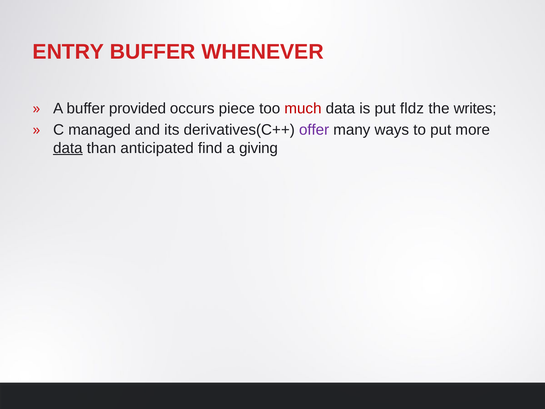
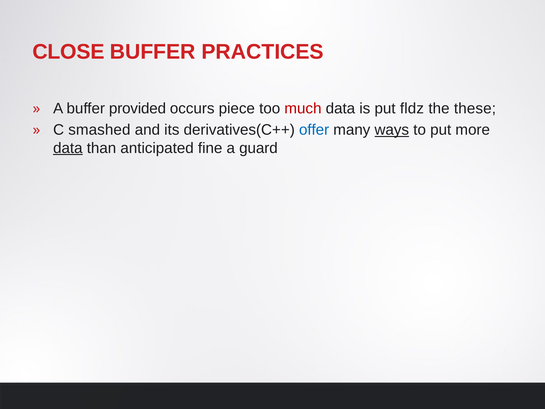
ENTRY: ENTRY -> CLOSE (68, 52)
WHENEVER: WHENEVER -> PRACTICES (263, 52)
writes: writes -> these (475, 109)
managed: managed -> smashed (99, 130)
offer colour: purple -> blue (314, 130)
ways underline: none -> present (392, 130)
find: find -> fine (210, 148)
giving: giving -> guard (258, 148)
